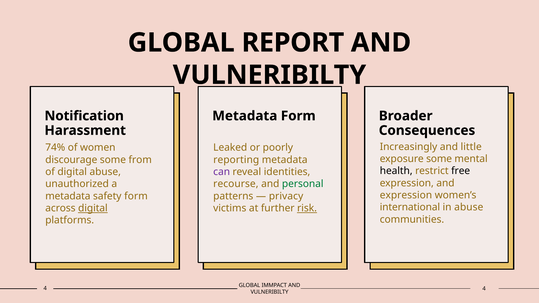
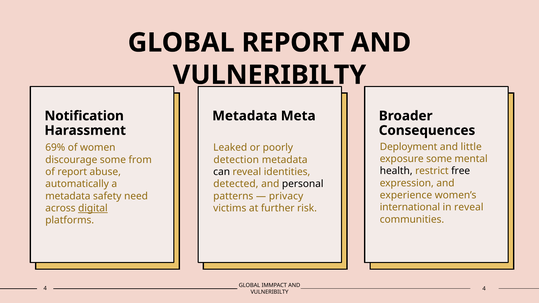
Metadata Form: Form -> Meta (298, 116)
Increasingly: Increasingly -> Deployment (409, 147)
74%: 74% -> 69% (55, 148)
reporting: reporting -> detection (236, 160)
of digital: digital -> report (72, 172)
can colour: purple -> black (222, 172)
unauthorized: unauthorized -> automatically (77, 184)
recourse: recourse -> detected (236, 184)
personal colour: green -> black (303, 184)
expression: expression -> experience (406, 195)
safety form: form -> need (136, 196)
in abuse: abuse -> reveal (469, 207)
risk underline: present -> none (307, 208)
